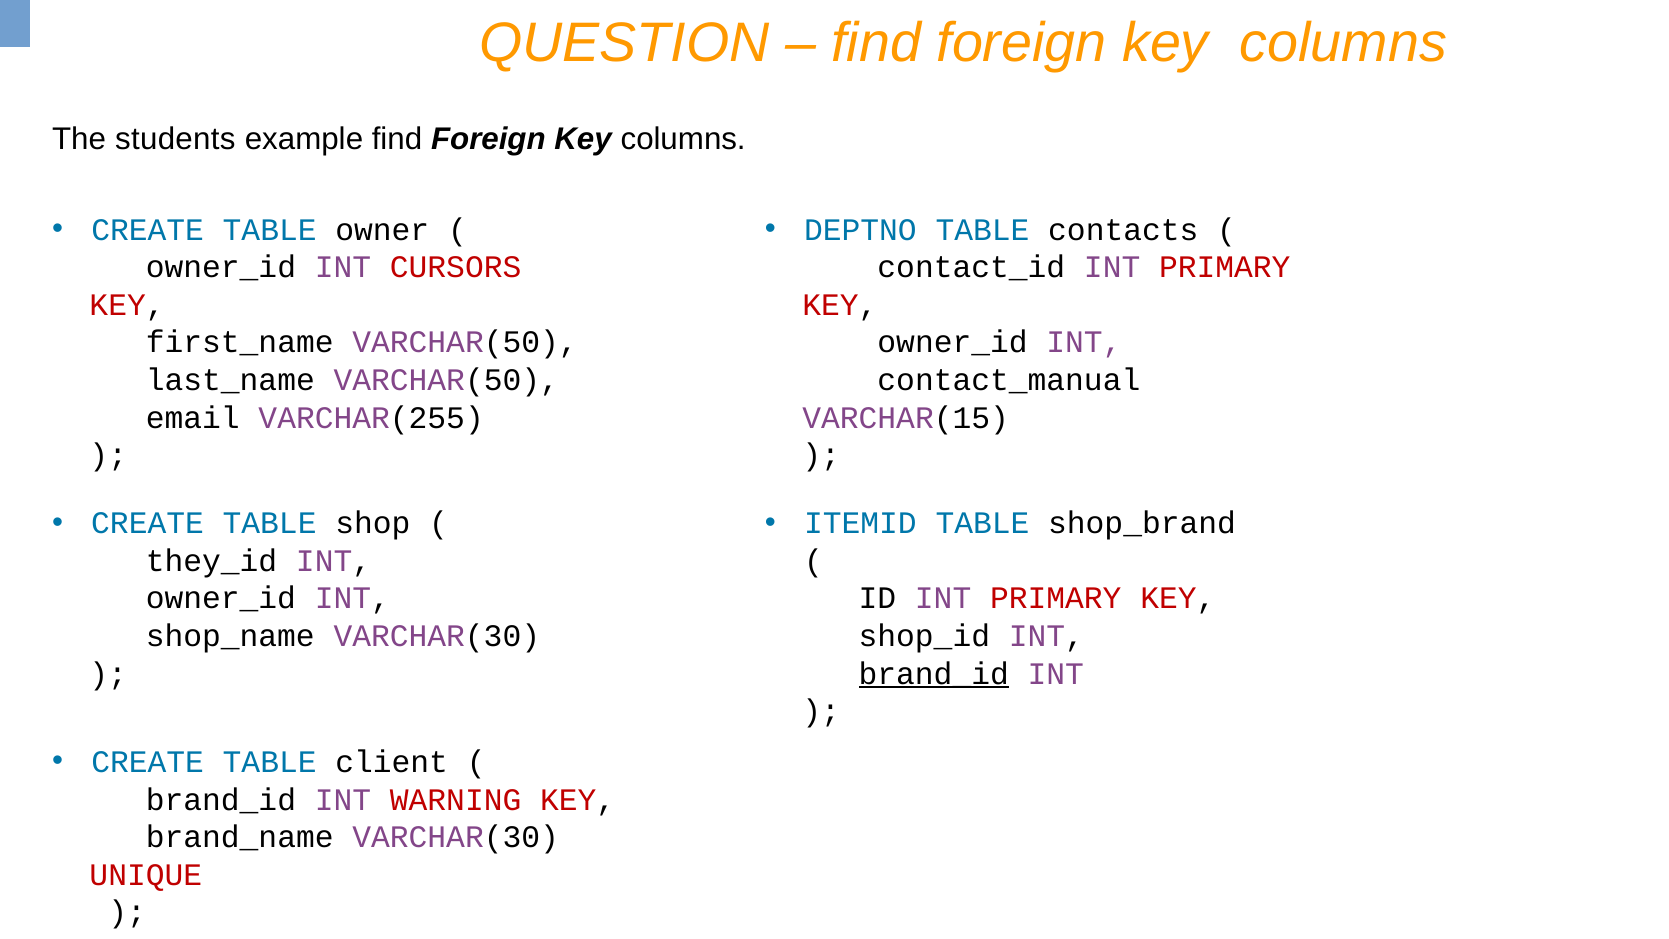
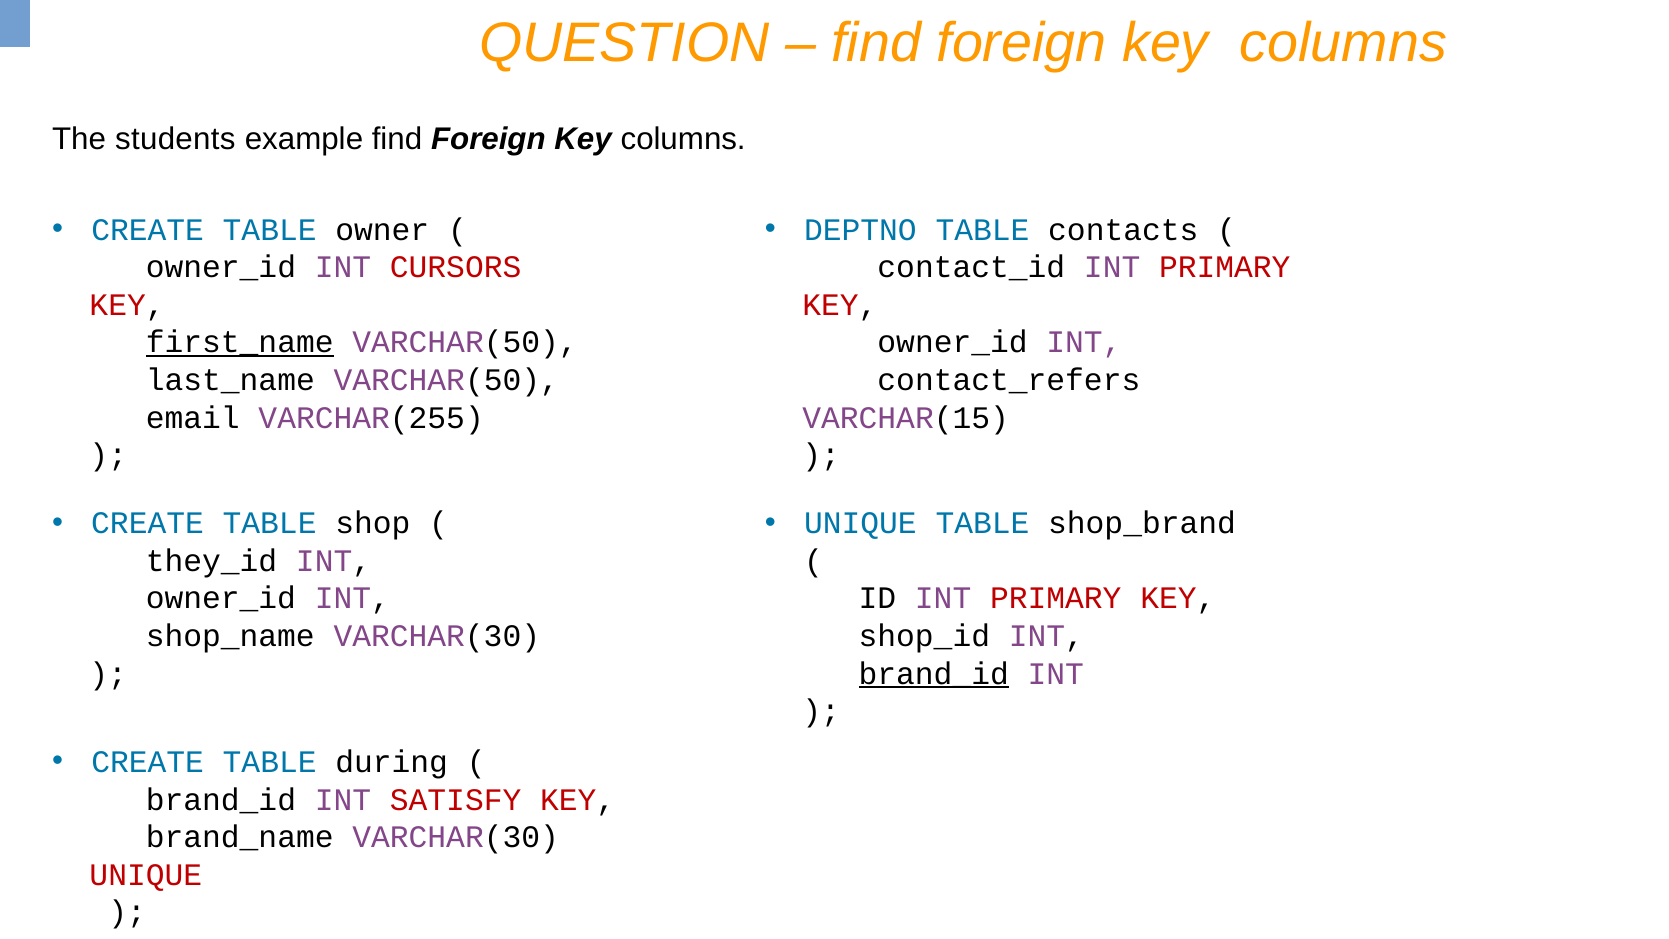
first_name underline: none -> present (240, 343)
contact_manual: contact_manual -> contact_refers (1009, 380)
ITEMID: ITEMID -> UNIQUE (860, 523)
client: client -> during (392, 762)
WARNING: WARNING -> SATISFY (456, 800)
